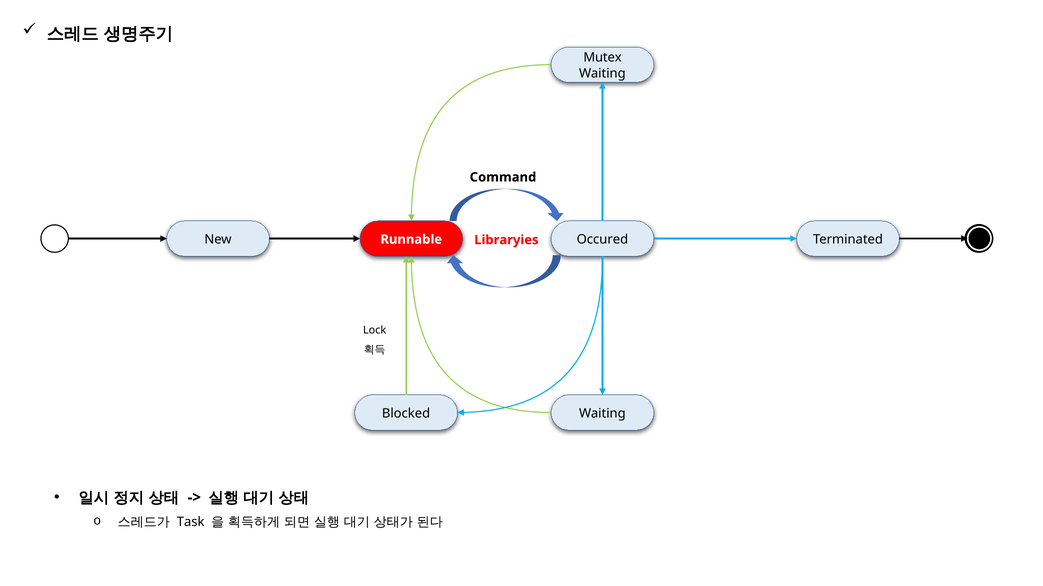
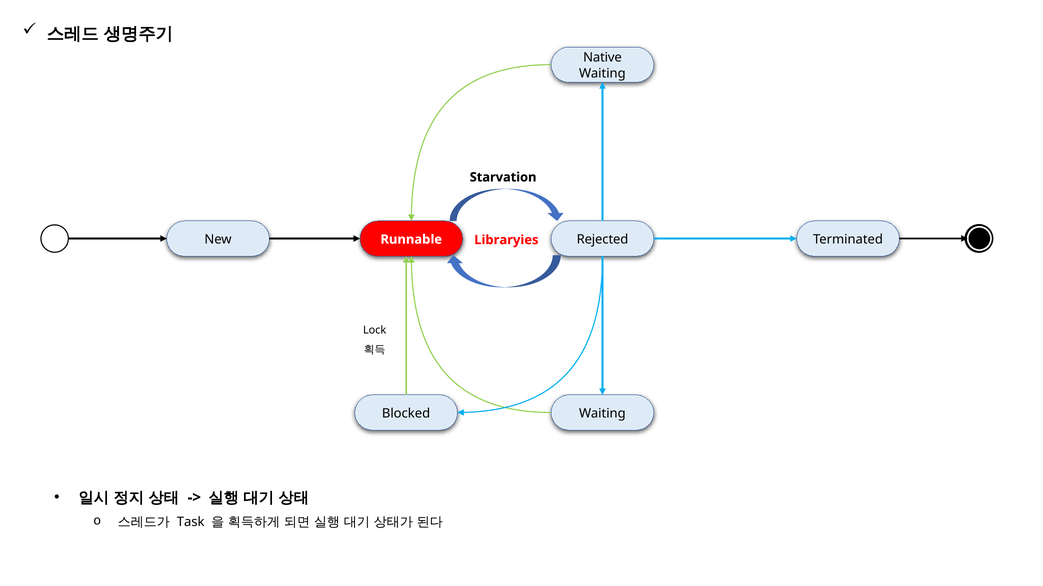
Mutex: Mutex -> Native (603, 58)
Command: Command -> Starvation (503, 177)
Occured: Occured -> Rejected (602, 240)
